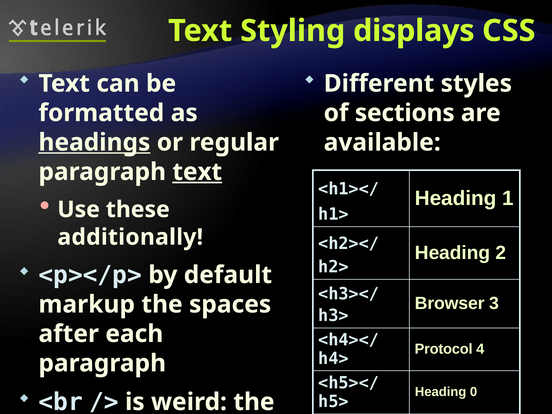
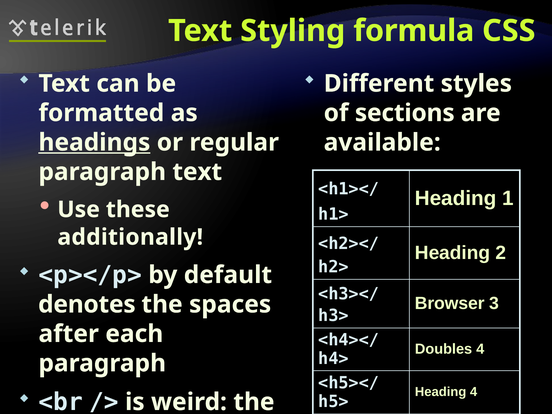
displays: displays -> formula (414, 31)
text underline: present -> none (197, 172)
markup: markup -> denotes (87, 304)
Protocol: Protocol -> Doubles (444, 349)
Heading 0: 0 -> 4 (474, 392)
